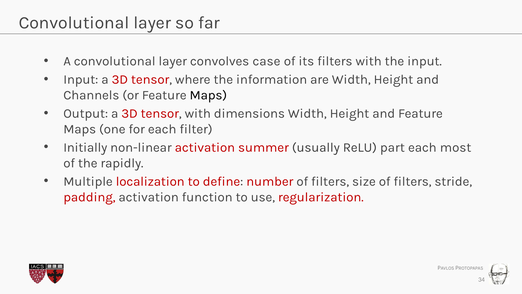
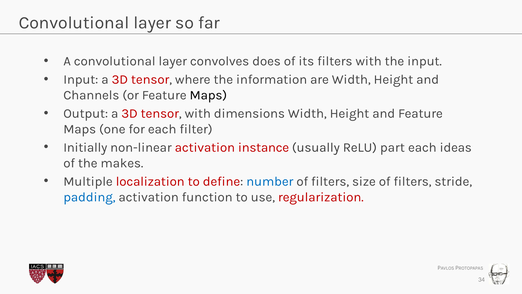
case: case -> does (267, 61)
summer: summer -> instance (264, 147)
most: most -> ideas (456, 147)
rapidly: rapidly -> makes (122, 163)
number colour: red -> blue (270, 181)
padding colour: red -> blue (89, 197)
